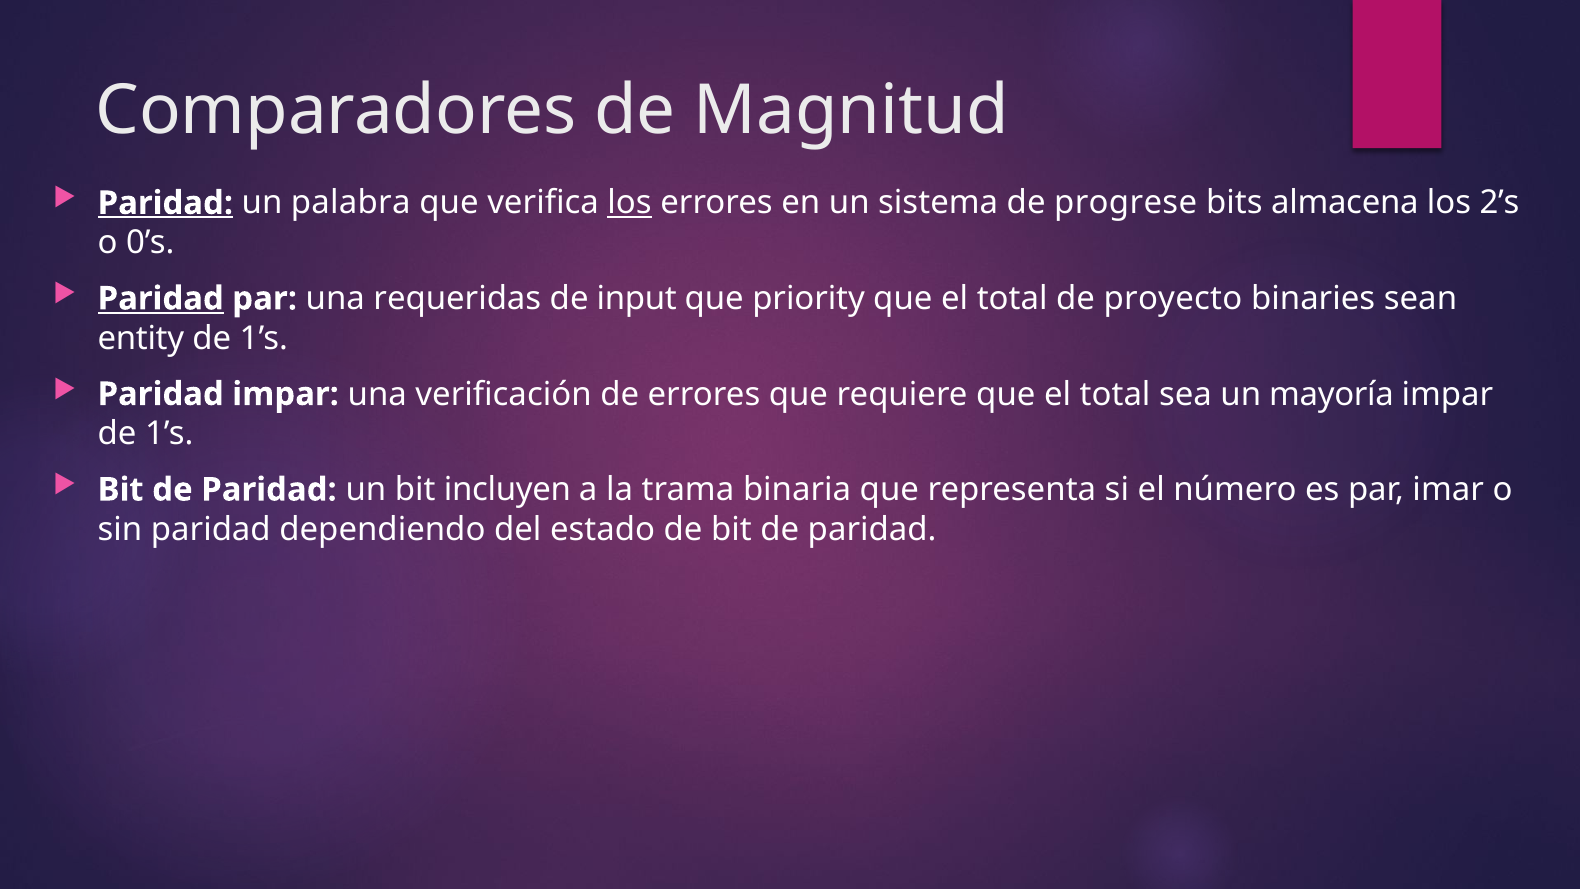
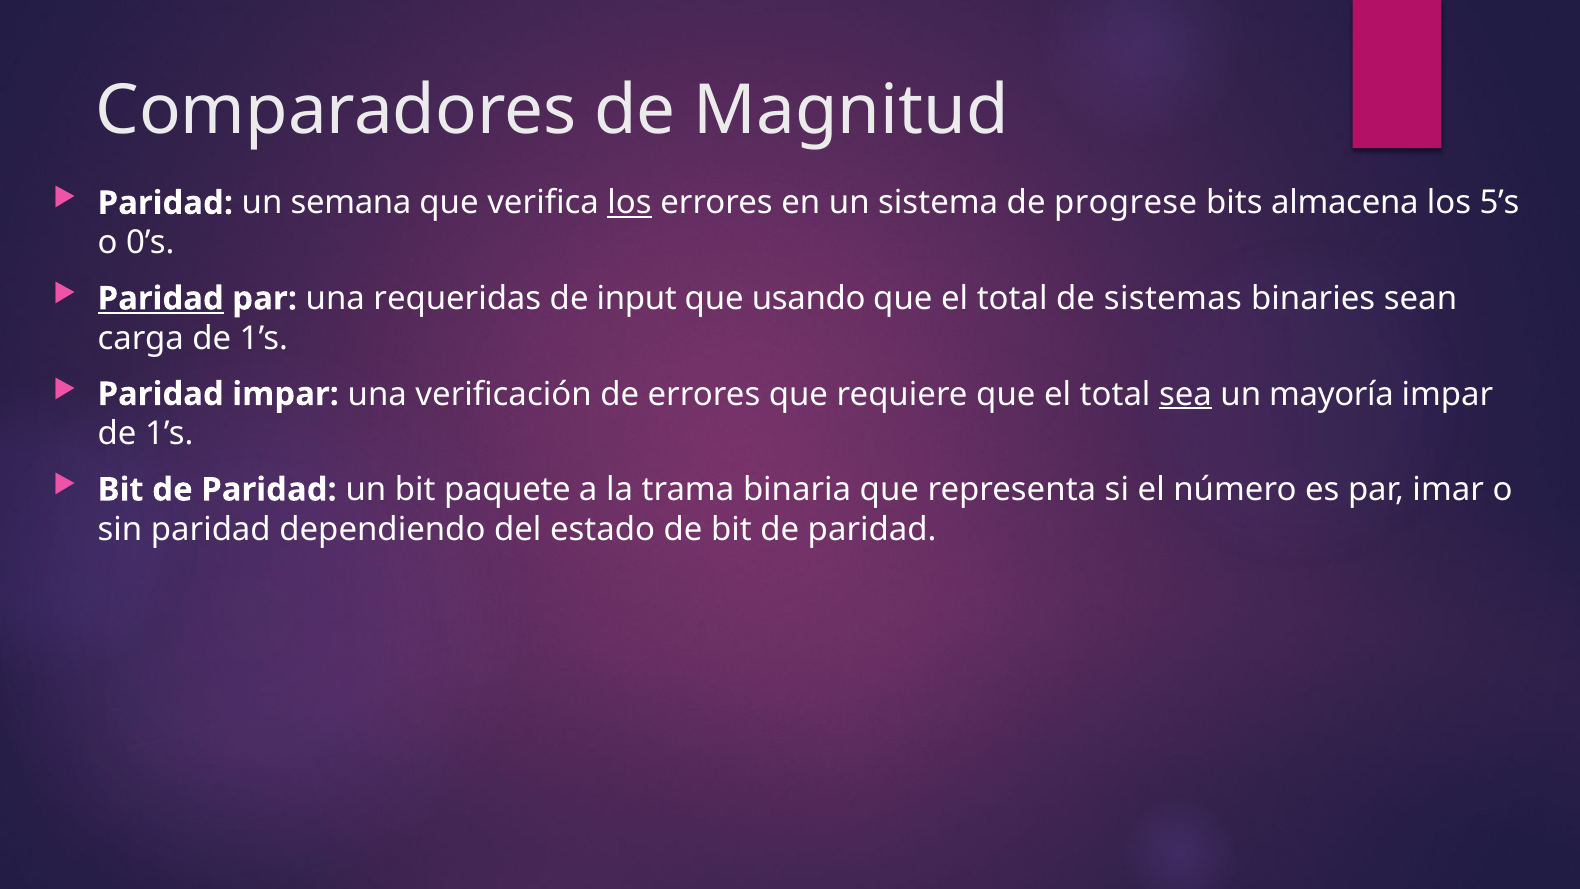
Paridad underline: present -> none (165, 203)
palabra: palabra -> semana (351, 203)
2’s: 2’s -> 5’s (1500, 203)
priority: priority -> usando (809, 299)
proyecto: proyecto -> sistemas (1173, 299)
entity: entity -> carga (141, 338)
sea underline: none -> present (1185, 394)
incluyen: incluyen -> paquete (507, 490)
